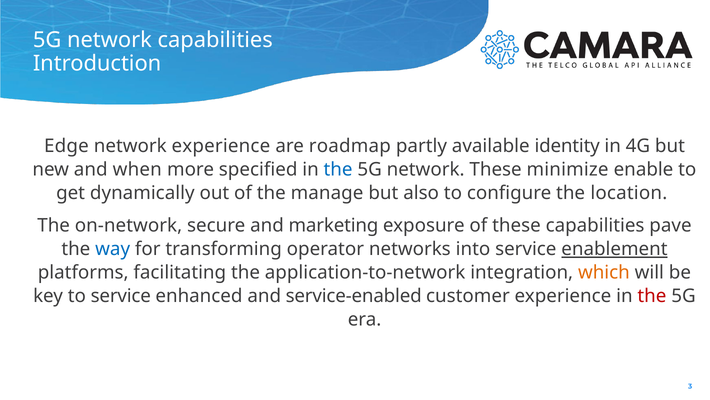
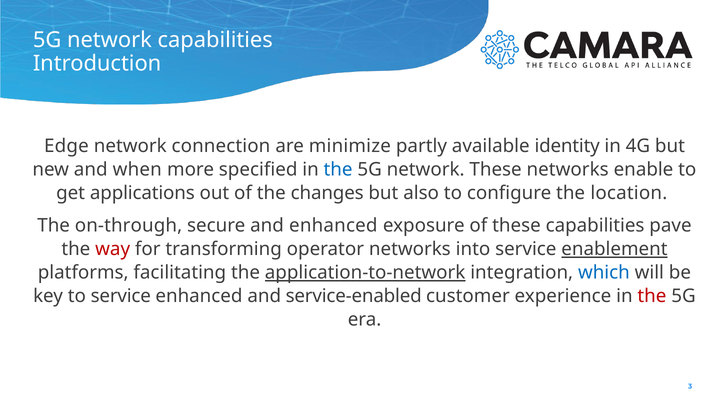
network experience: experience -> connection (221, 146)
roadmap: roadmap -> minimize (350, 146)
These minimize: minimize -> networks (568, 169)
dynamically: dynamically -> applications (142, 193)
manage: manage -> changes (327, 193)
on-network: on-network -> on-through (128, 225)
and marketing: marketing -> enhanced (333, 225)
way colour: blue -> red (113, 249)
application-to-network underline: none -> present (365, 272)
which colour: orange -> blue (604, 272)
